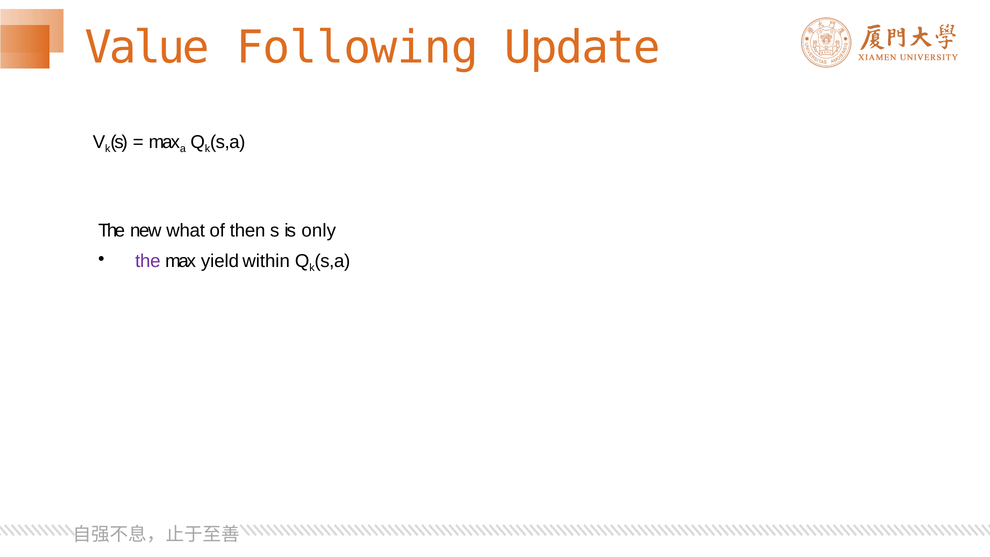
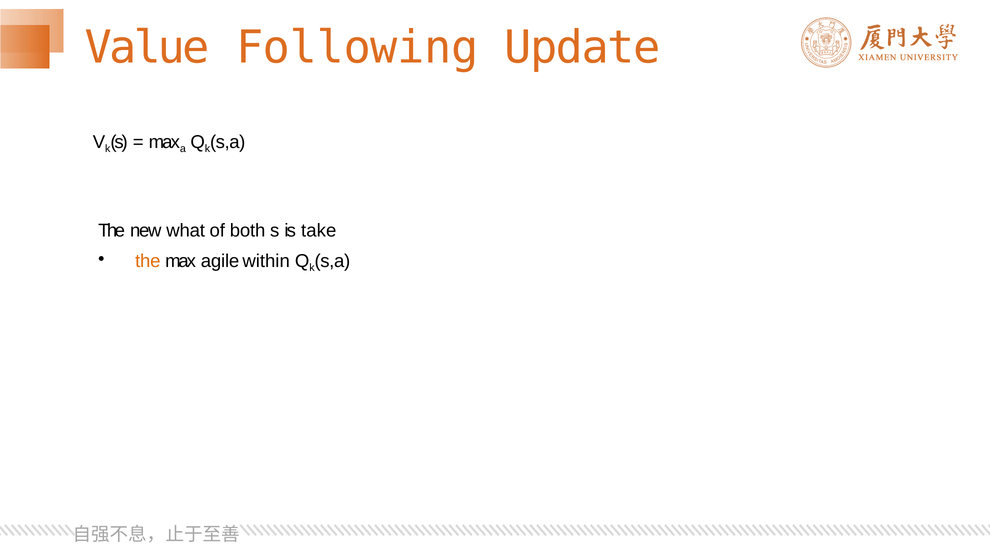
then: then -> both (248, 231)
only: only -> take (319, 231)
the colour: purple -> orange (148, 261)
yield: yield -> agile (220, 261)
